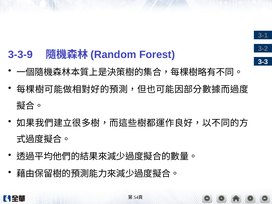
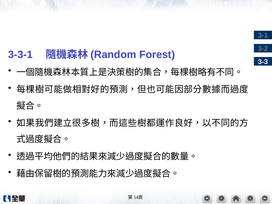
3-3-9: 3-3-9 -> 3-3-1 (20, 55)
